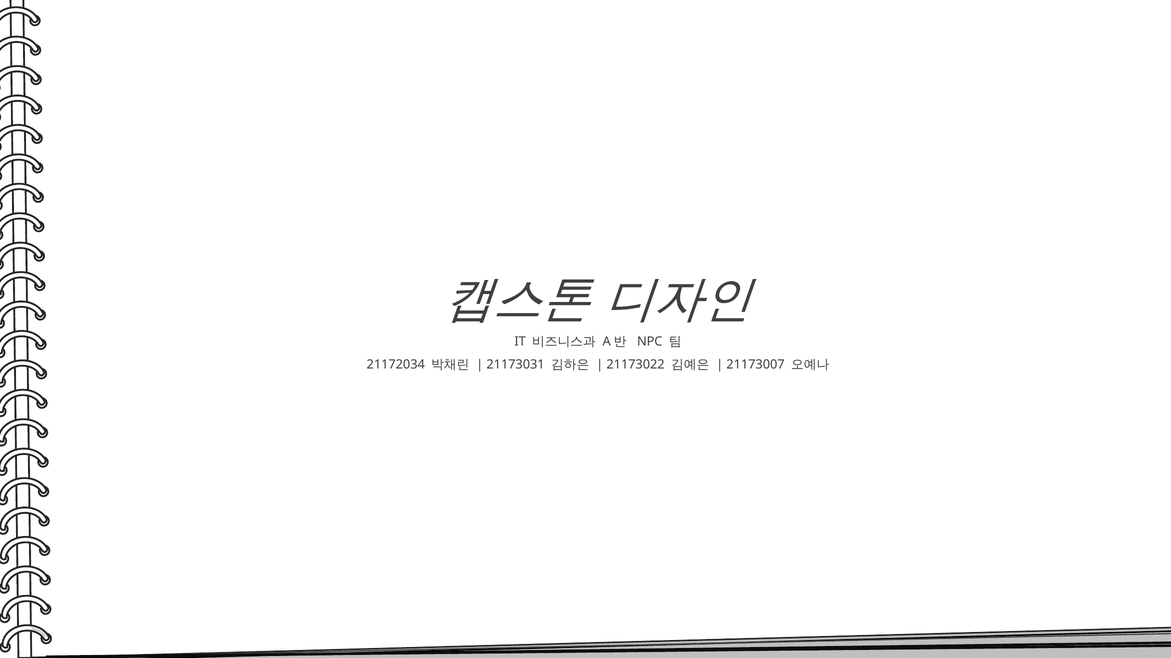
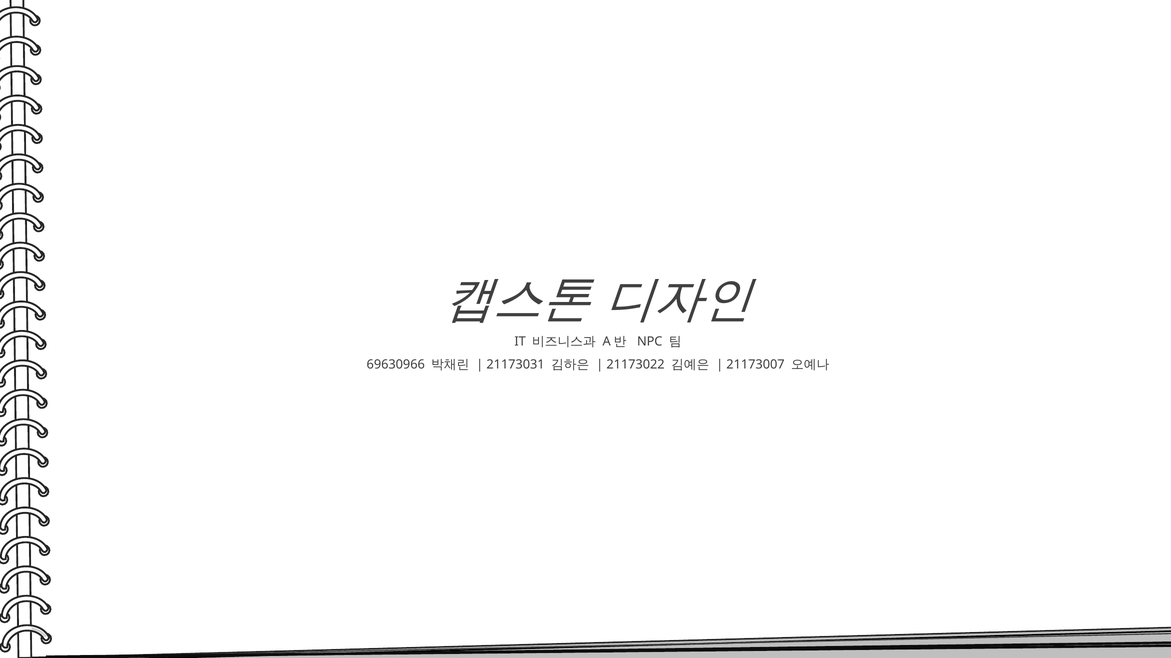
21172034: 21172034 -> 69630966 (396, 365)
